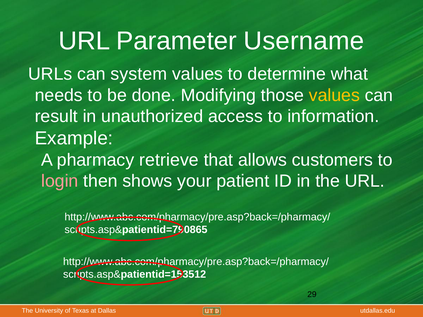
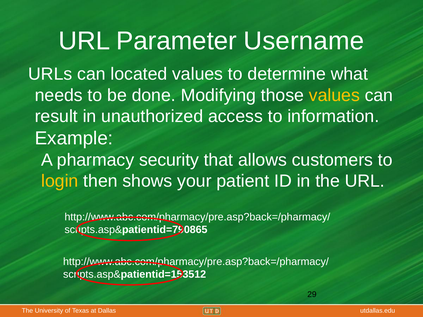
system: system -> located (139, 74)
retrieve: retrieve -> security (169, 160)
login colour: pink -> yellow (60, 181)
